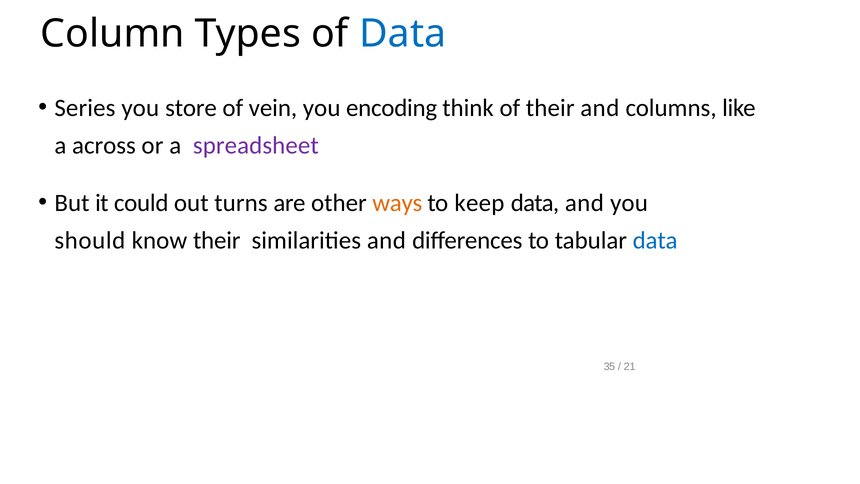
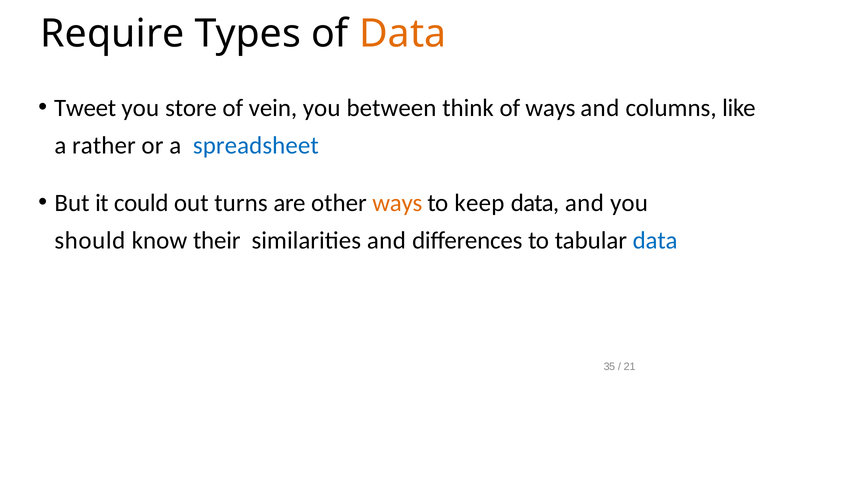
Column: Column -> Require (112, 34)
Data colour: blue -> orange (403, 34)
Series: Series -> Tweet (85, 108)
encoding: encoding -> between (391, 108)
of their: their -> ways (550, 108)
across: across -> rather (104, 146)
spreadsheet colour: purple -> blue (256, 146)
